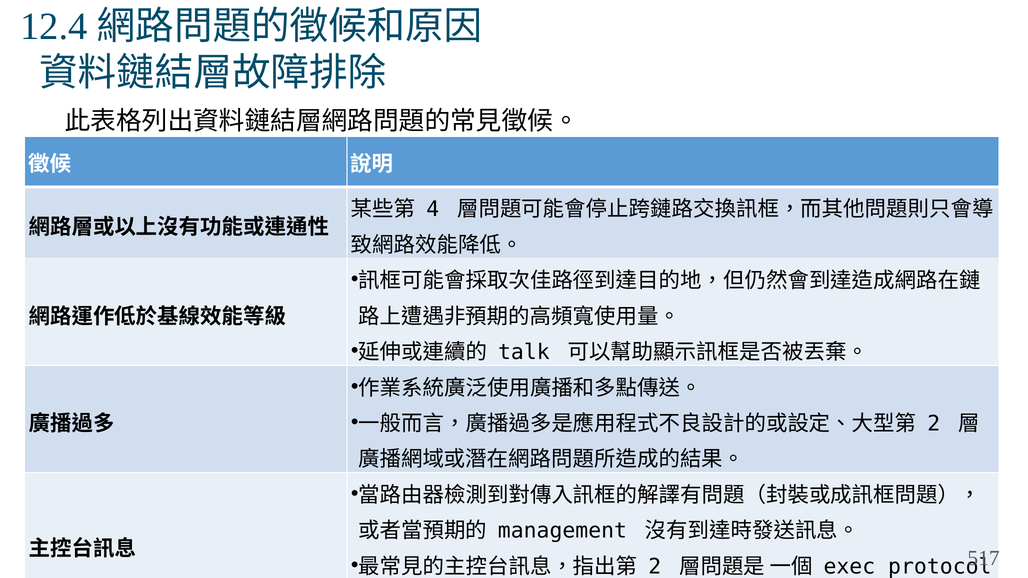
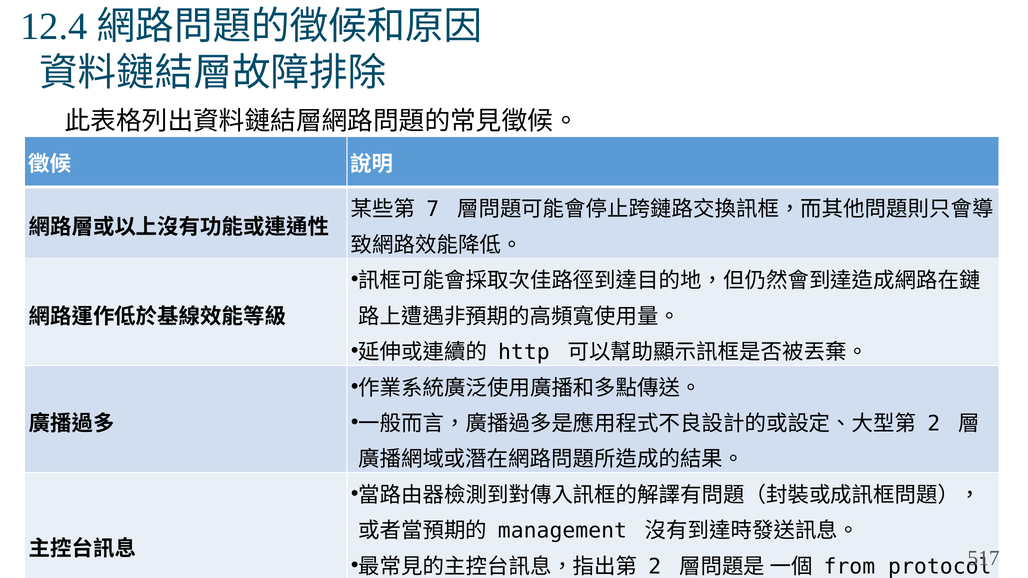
4: 4 -> 7 (433, 209)
talk: talk -> http (524, 352)
exec: exec -> from (849, 567)
